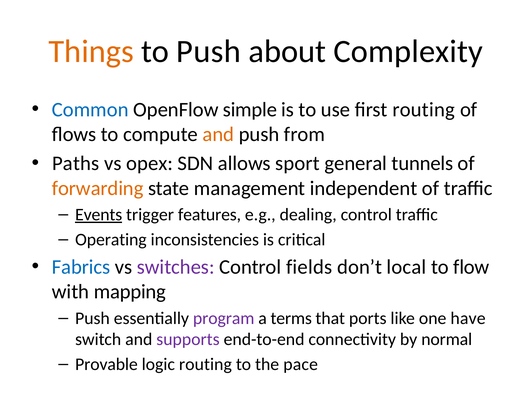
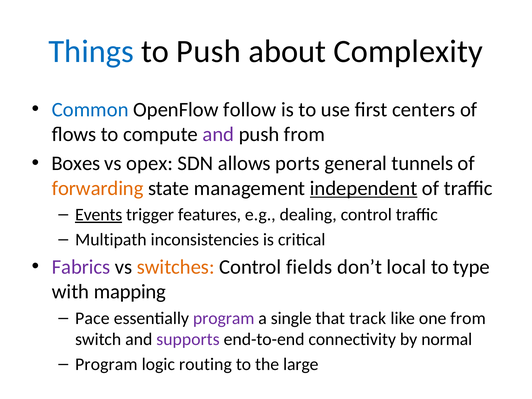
Things colour: orange -> blue (91, 51)
simple: simple -> follow (250, 110)
first routing: routing -> centers (424, 110)
and colour: orange -> purple (218, 134)
Paths: Paths -> Boxes (76, 163)
sport: sport -> ports (298, 163)
independent underline: none -> present (364, 188)
Operating: Operating -> Multipath (111, 240)
Fabrics colour: blue -> purple (81, 267)
switches colour: purple -> orange (176, 267)
flow: flow -> type (471, 267)
Push: Push -> Pace (92, 318)
terms: terms -> single (291, 318)
ports: ports -> track (368, 318)
one have: have -> from (468, 318)
Provable: Provable -> Program (106, 364)
pace: pace -> large (301, 364)
